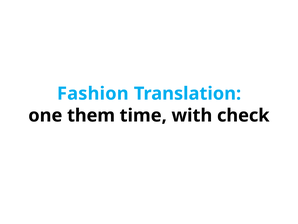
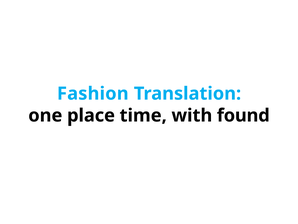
them: them -> place (91, 115)
check: check -> found (243, 115)
